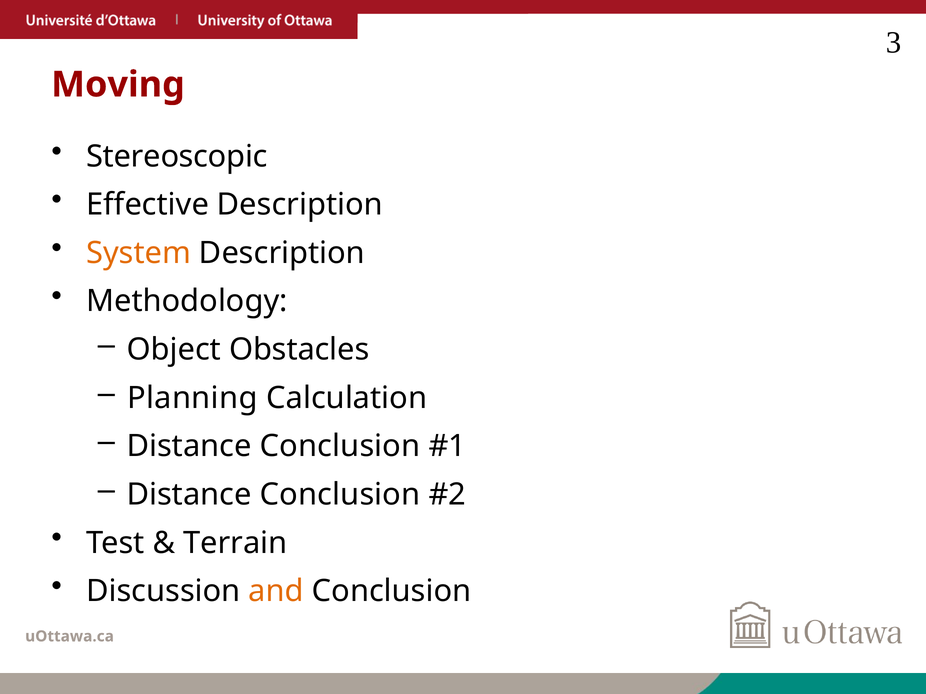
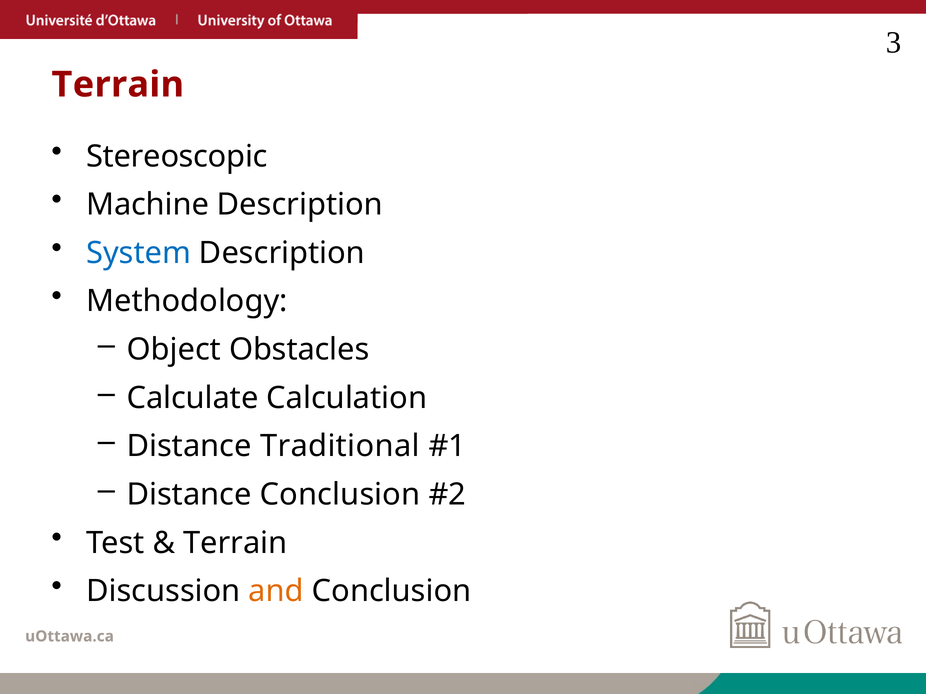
Moving: Moving -> Terrain (118, 85)
Effective: Effective -> Machine (148, 205)
System colour: orange -> blue (139, 253)
Planning: Planning -> Calculate (193, 398)
Conclusion: Conclusion -> Traditional (340, 447)
